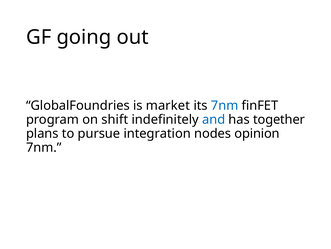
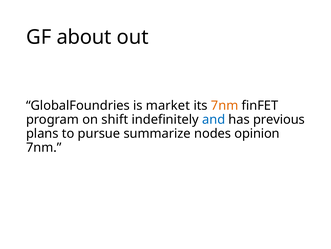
going: going -> about (84, 37)
7nm colour: blue -> orange (225, 105)
together: together -> previous (279, 119)
integration: integration -> summarize (157, 133)
